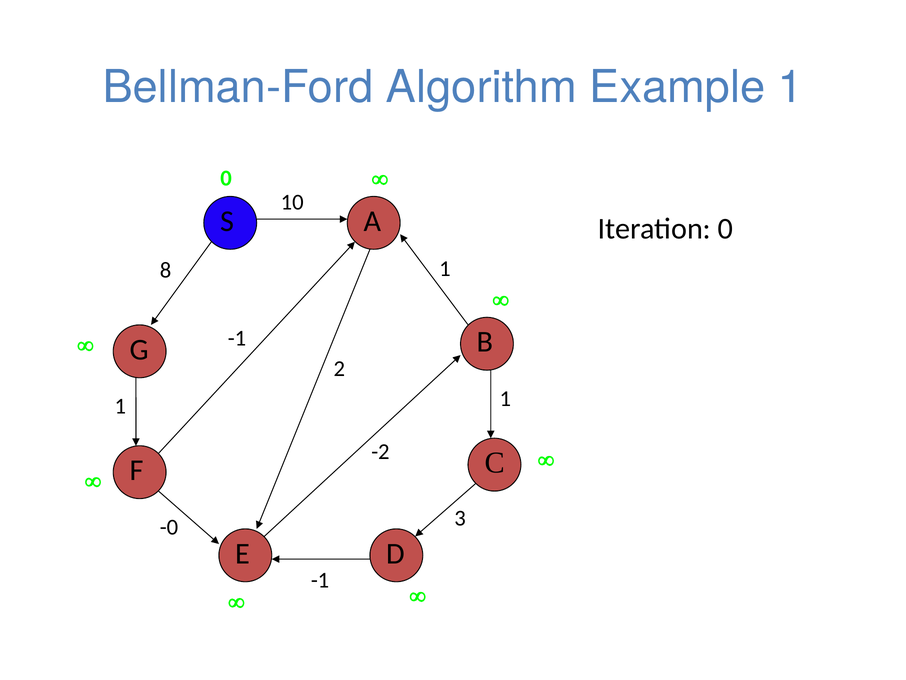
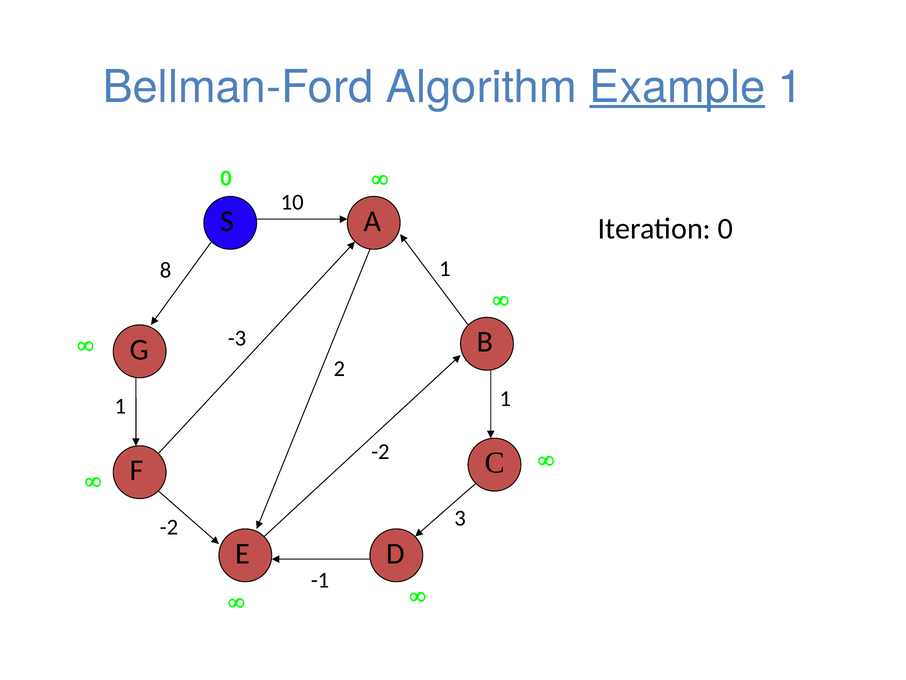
Example underline: none -> present (677, 87)
-1: -1 -> -3 (237, 338)
-0: -0 -> -2 (169, 527)
